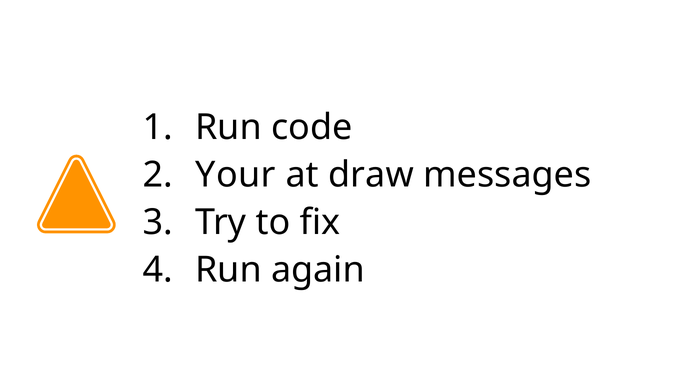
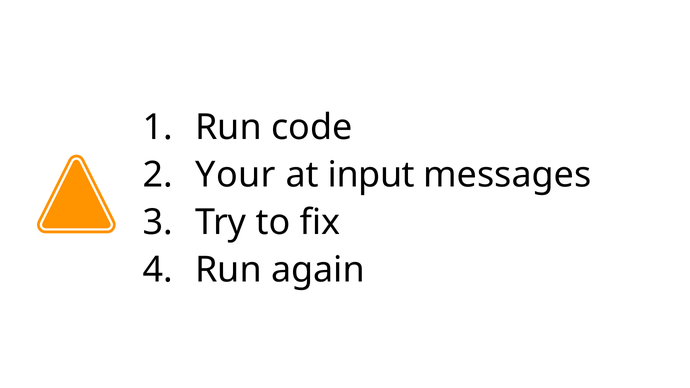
draw: draw -> input (371, 175)
